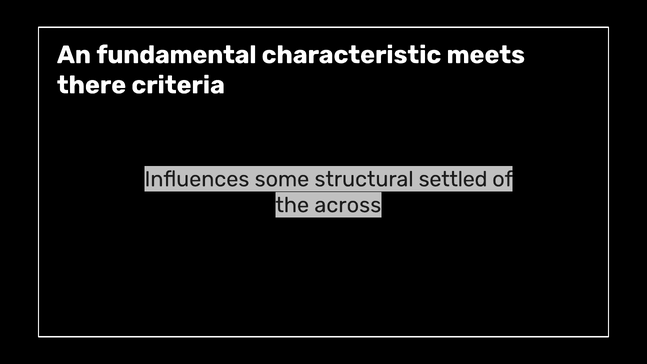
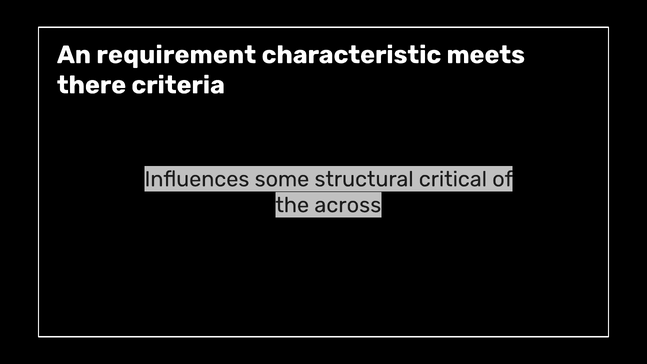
fundamental: fundamental -> requirement (176, 55)
settled: settled -> critical (453, 179)
